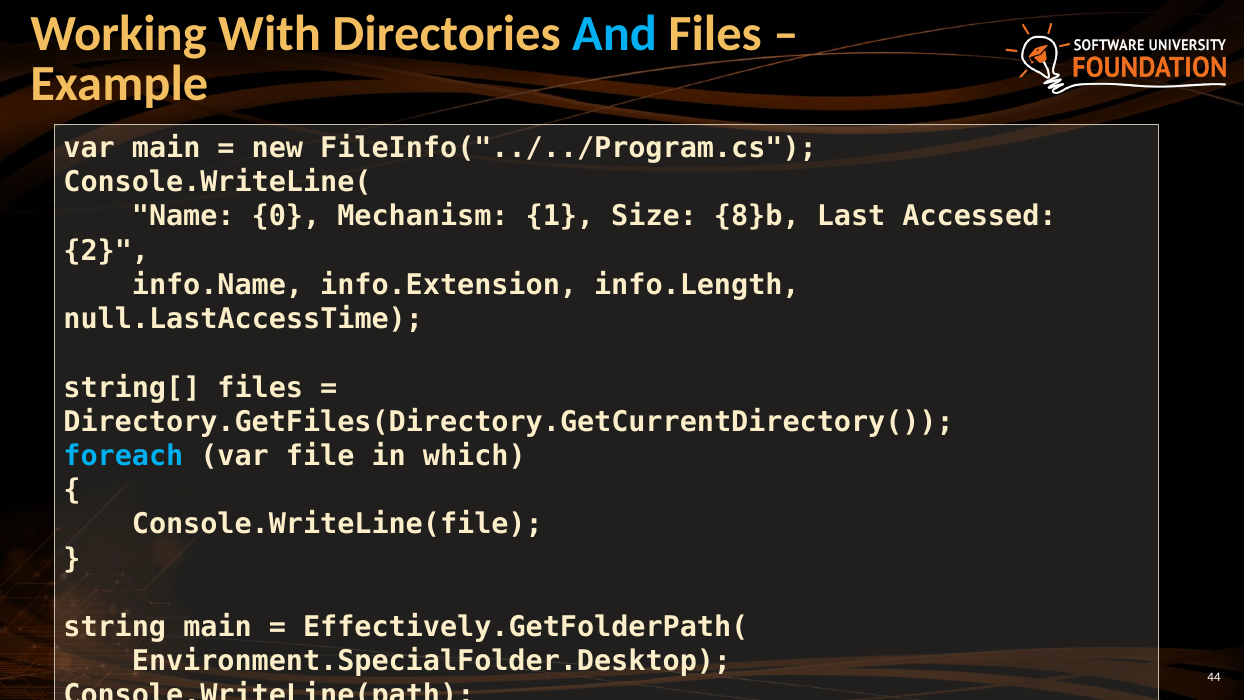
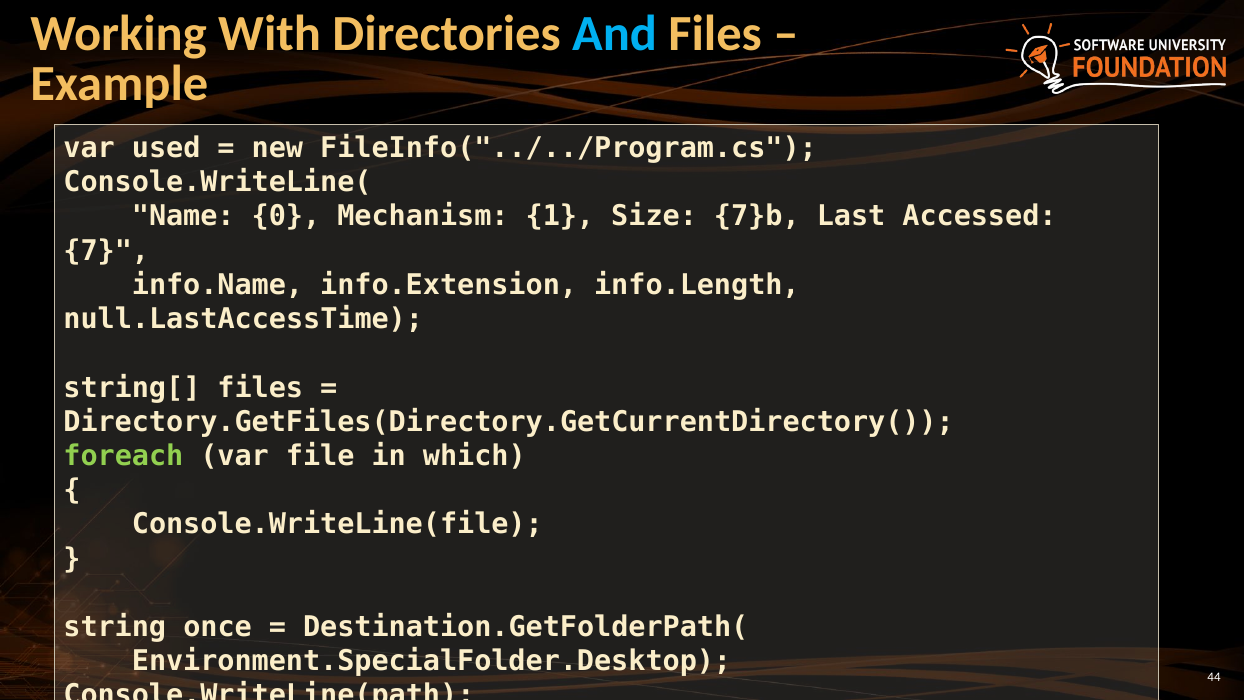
var main: main -> used (166, 148)
8}b: 8}b -> 7}b (757, 217)
2: 2 -> 7 (106, 251)
foreach colour: light blue -> light green (123, 456)
string main: main -> once (218, 627)
Effectively.GetFolderPath(: Effectively.GetFolderPath( -> Destination.GetFolderPath( (526, 627)
